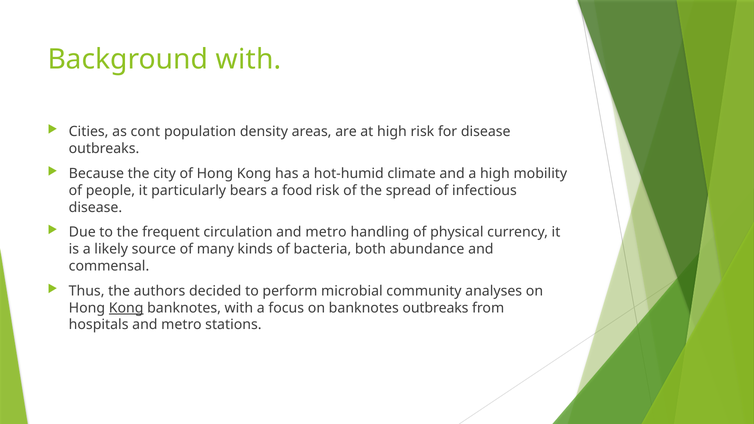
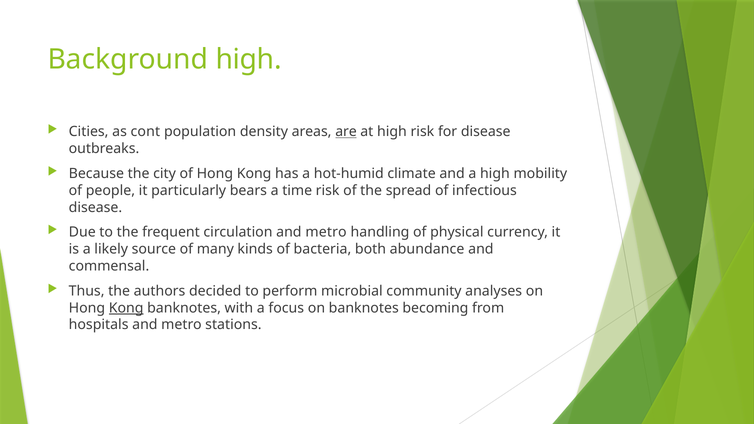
Background with: with -> high (249, 59)
are underline: none -> present (346, 132)
food: food -> time (297, 190)
banknotes outbreaks: outbreaks -> becoming (435, 308)
